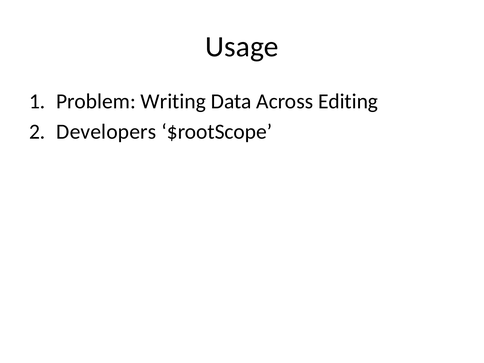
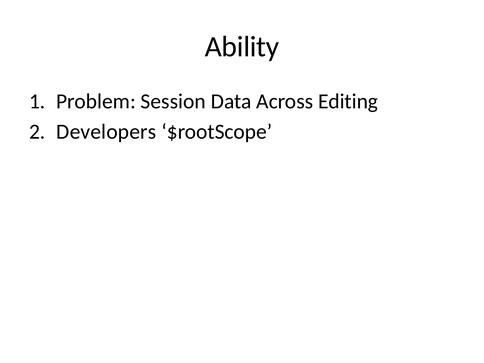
Usage: Usage -> Ability (242, 47)
Writing: Writing -> Session (173, 102)
